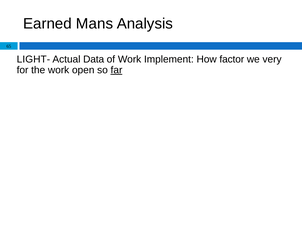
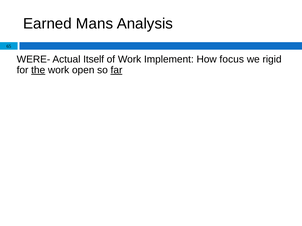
LIGHT-: LIGHT- -> WERE- (33, 59)
Data: Data -> Itself (94, 59)
factor: factor -> focus (232, 59)
very: very -> rigid (272, 59)
the underline: none -> present (38, 70)
